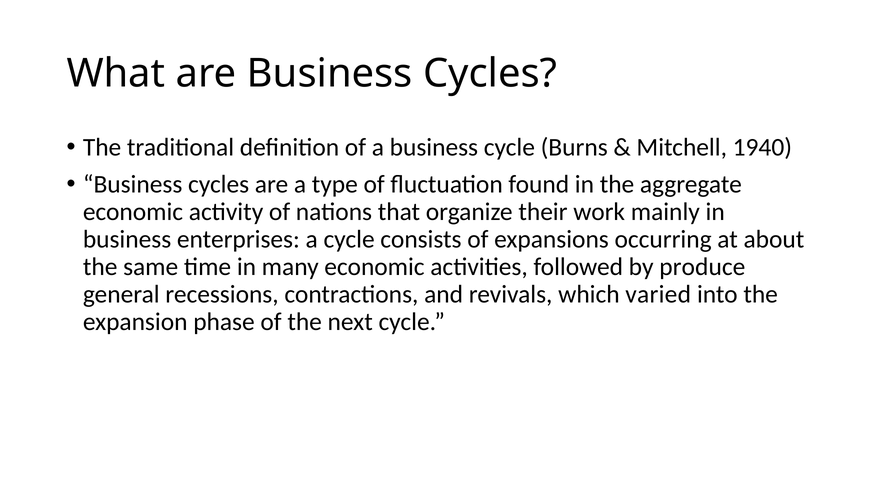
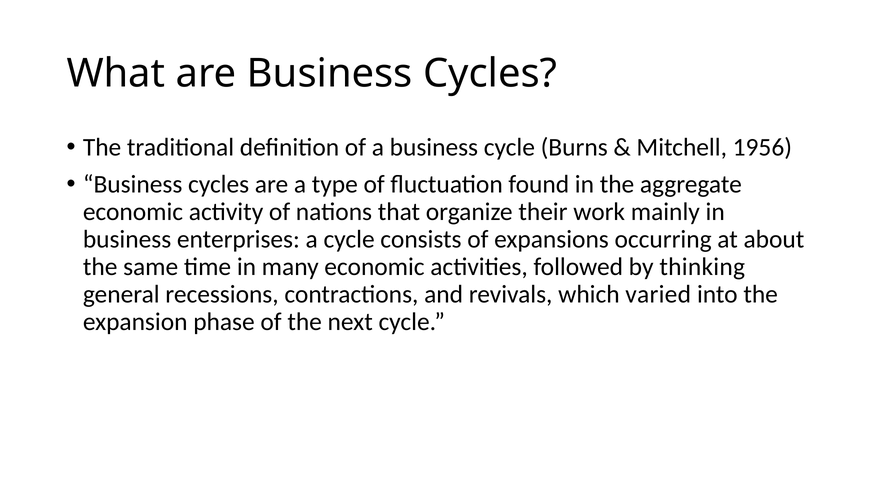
1940: 1940 -> 1956 (762, 148)
produce: produce -> thinking (702, 267)
